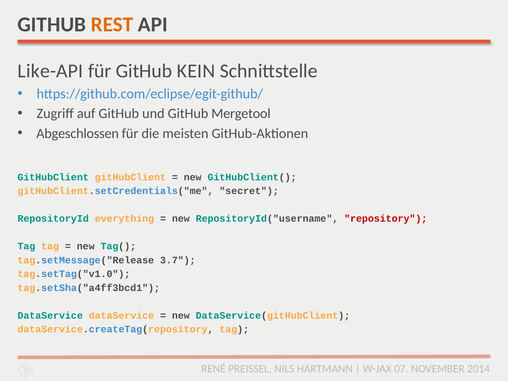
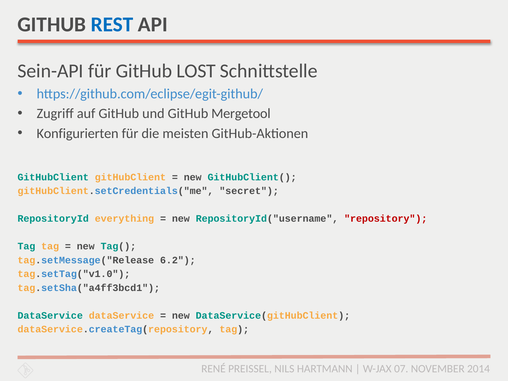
REST colour: orange -> blue (112, 24)
Like-API: Like-API -> Sein-API (51, 71)
KEIN: KEIN -> LOST (196, 71)
Abgeschlossen: Abgeschlossen -> Konfigurierten (78, 133)
3.7: 3.7 -> 6.2 (178, 260)
